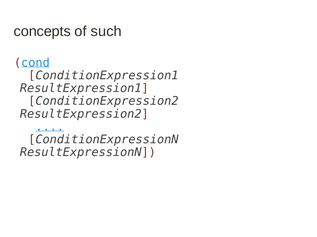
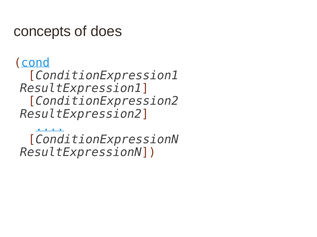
such: such -> does (106, 31)
